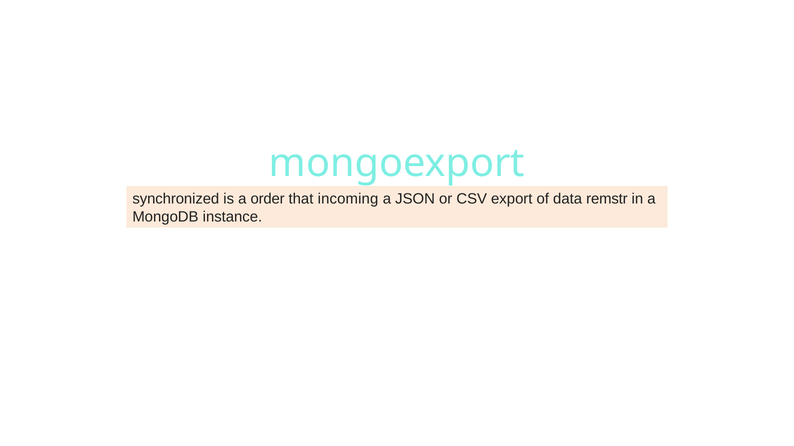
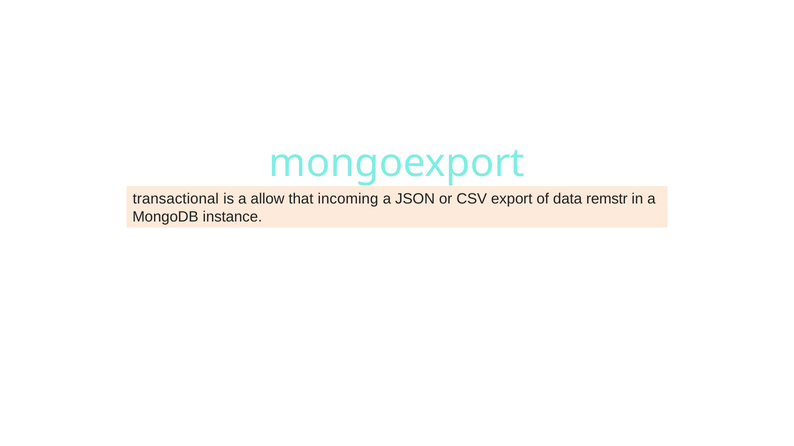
synchronized: synchronized -> transactional (176, 199)
order: order -> allow (268, 199)
